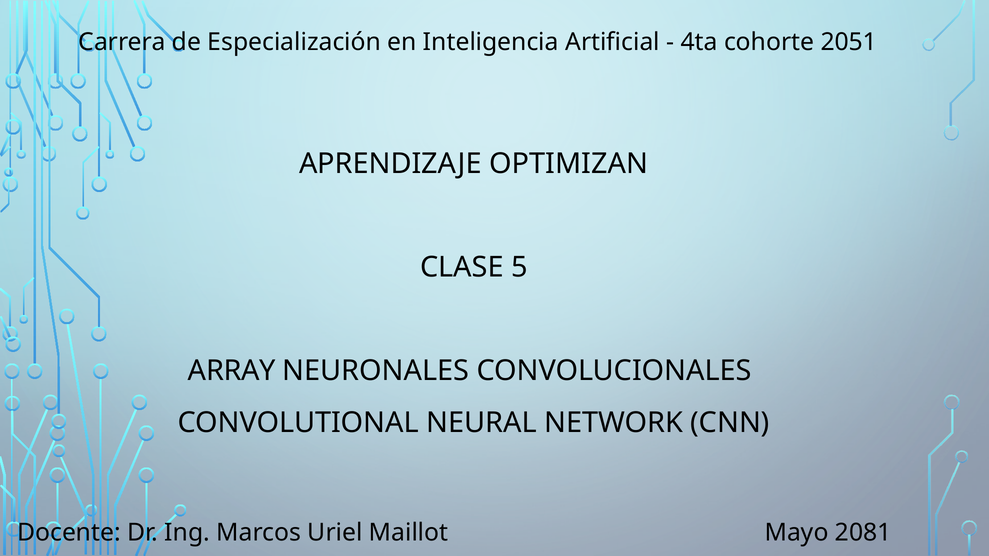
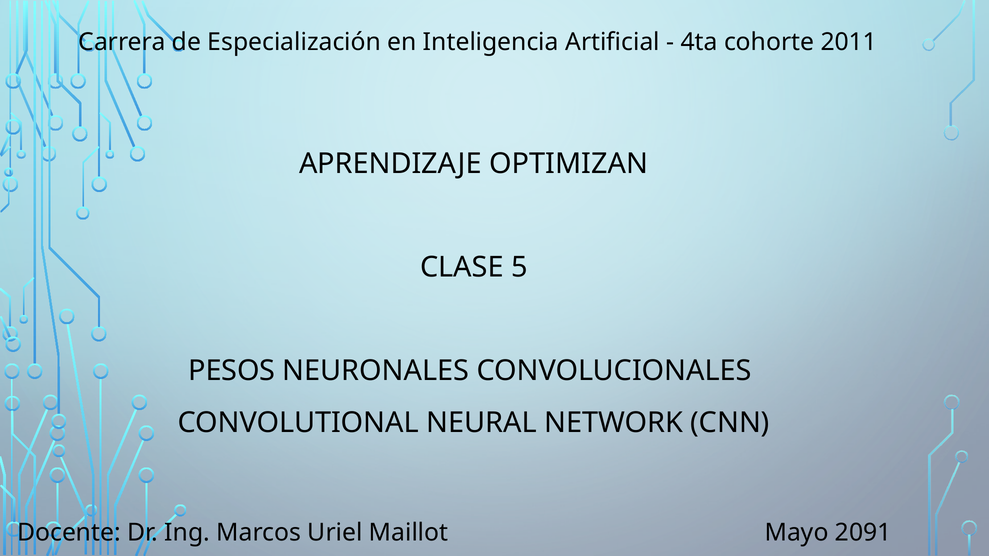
2051: 2051 -> 2011 (849, 42)
ARRAY: ARRAY -> PESOS (232, 371)
2081: 2081 -> 2091 (863, 533)
